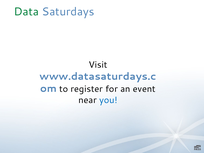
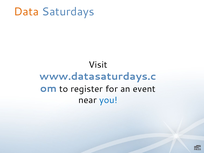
Data colour: green -> orange (26, 12)
